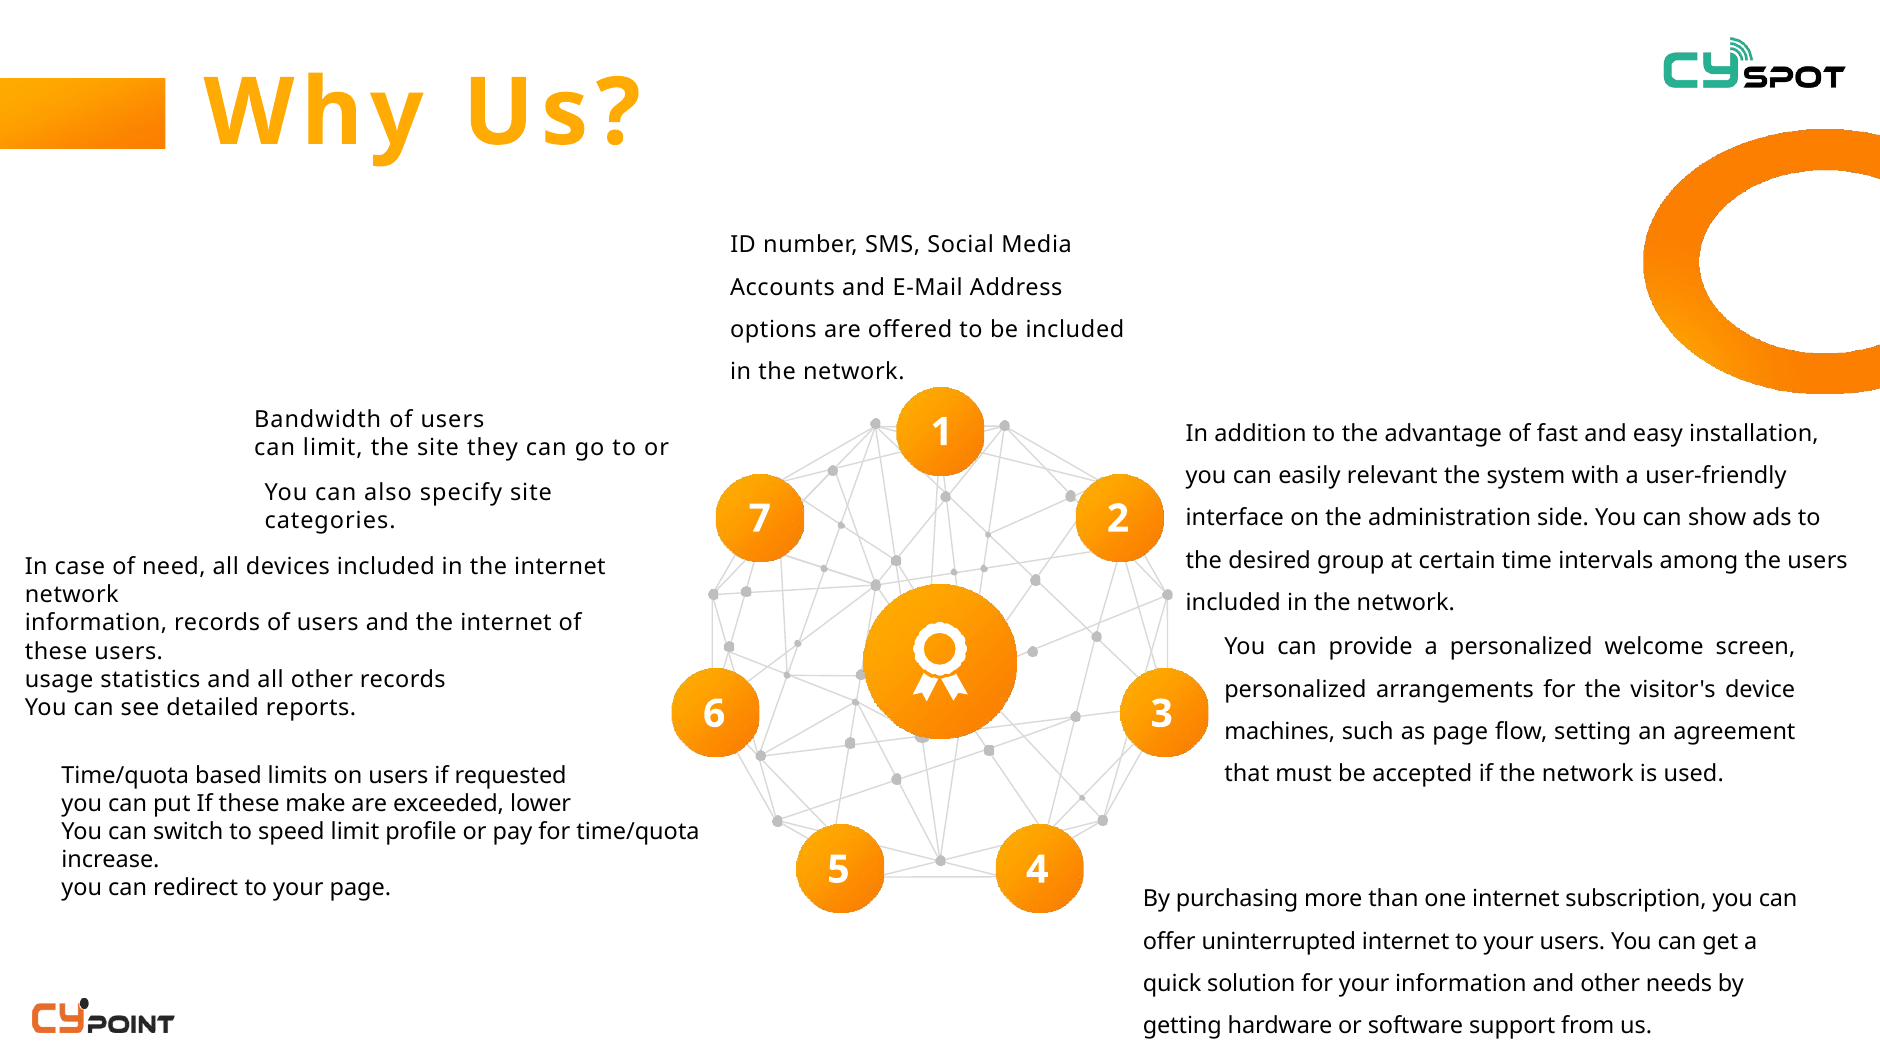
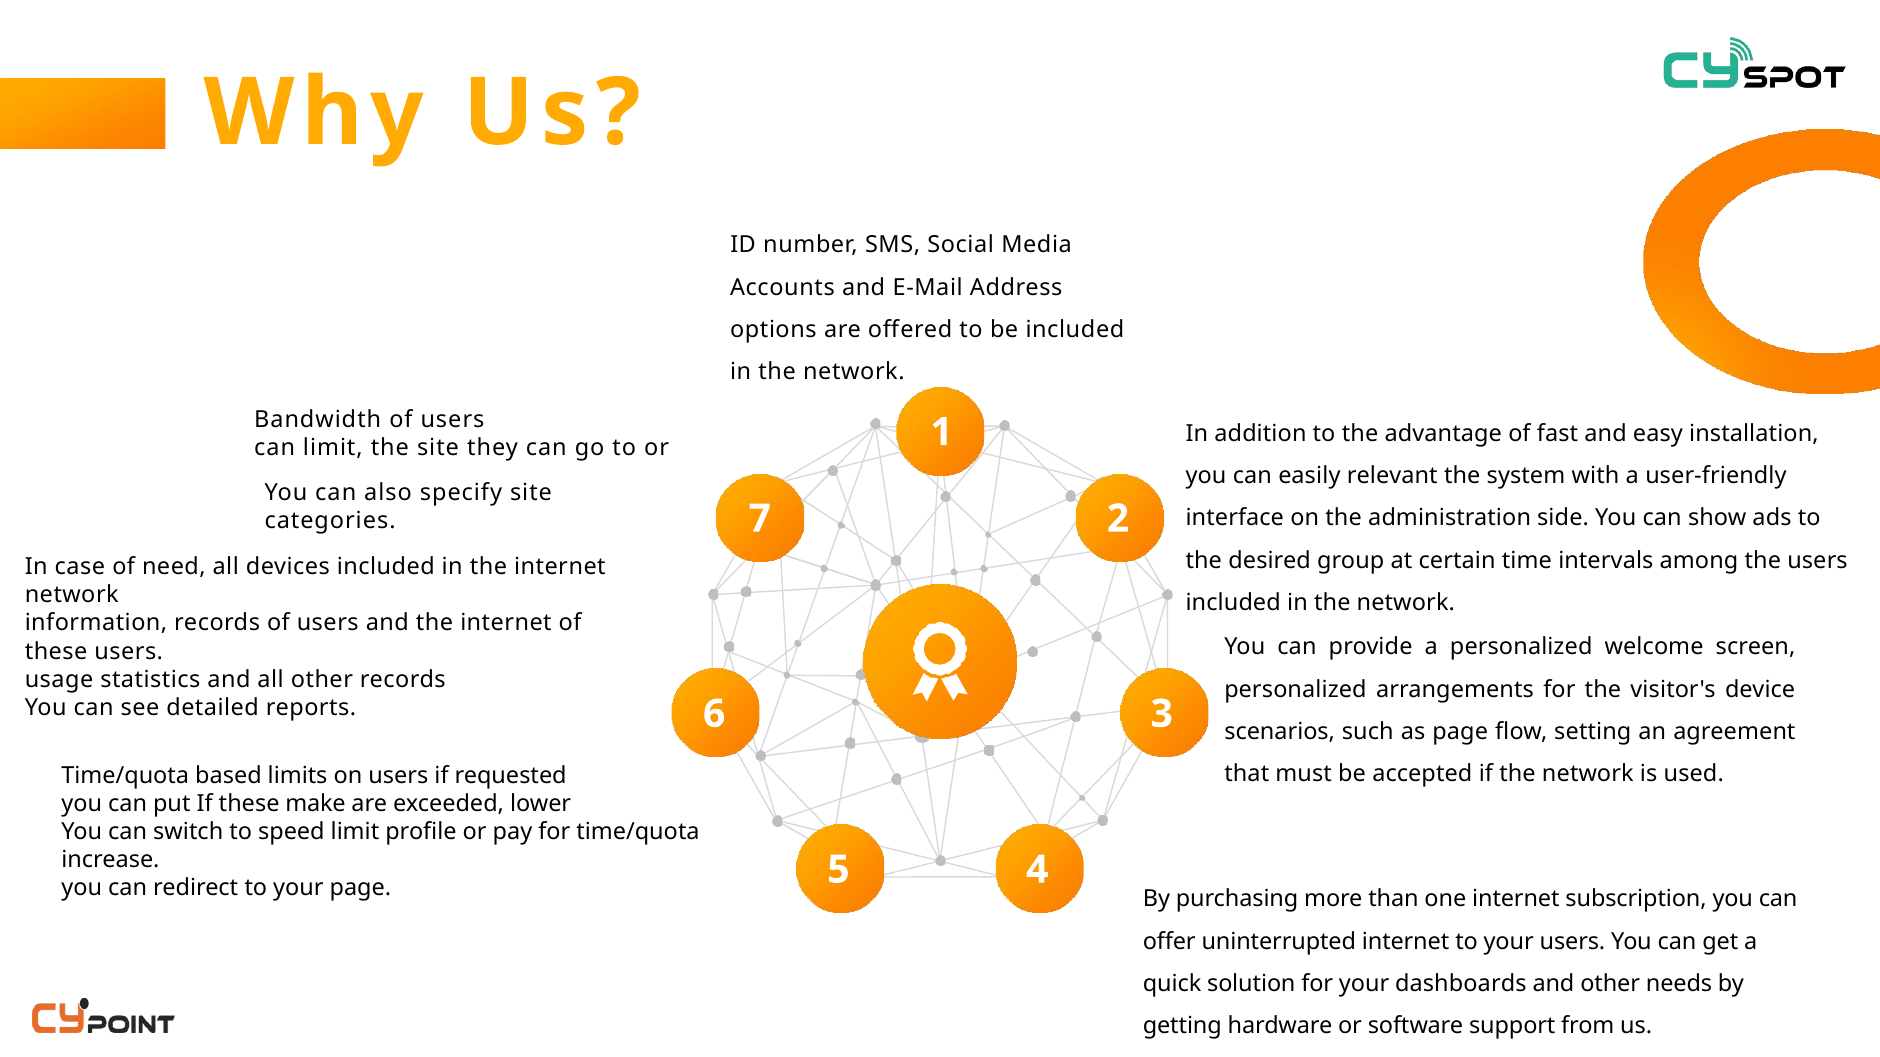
machines: machines -> scenarios (1280, 732)
your information: information -> dashboards (1461, 984)
